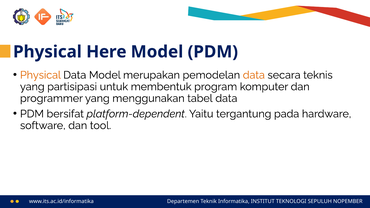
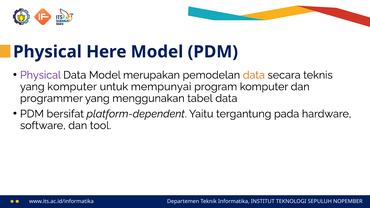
Physical colour: orange -> purple (40, 75)
yang partisipasi: partisipasi -> komputer (72, 87)
membentuk: membentuk -> mempunyai (161, 87)
